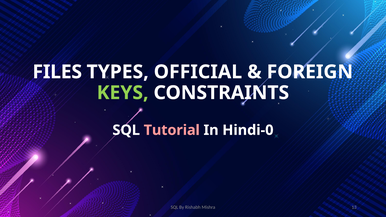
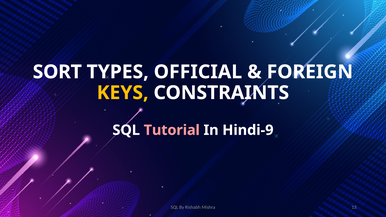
FILES: FILES -> SORT (57, 72)
KEYS colour: light green -> yellow (123, 93)
Hindi-0: Hindi-0 -> Hindi-9 (248, 130)
